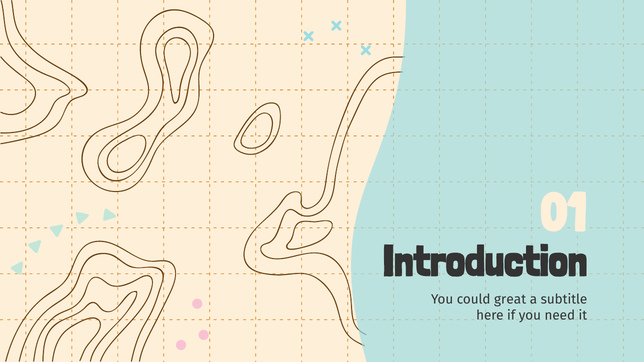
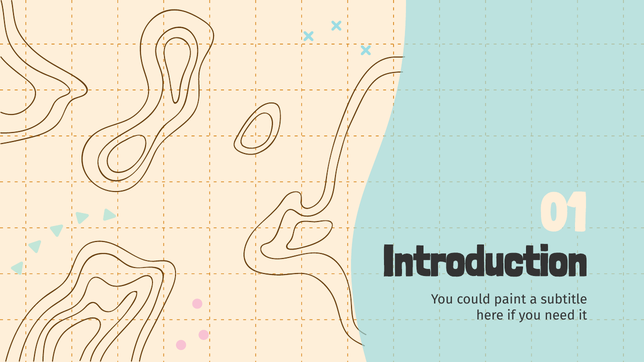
great: great -> paint (510, 300)
